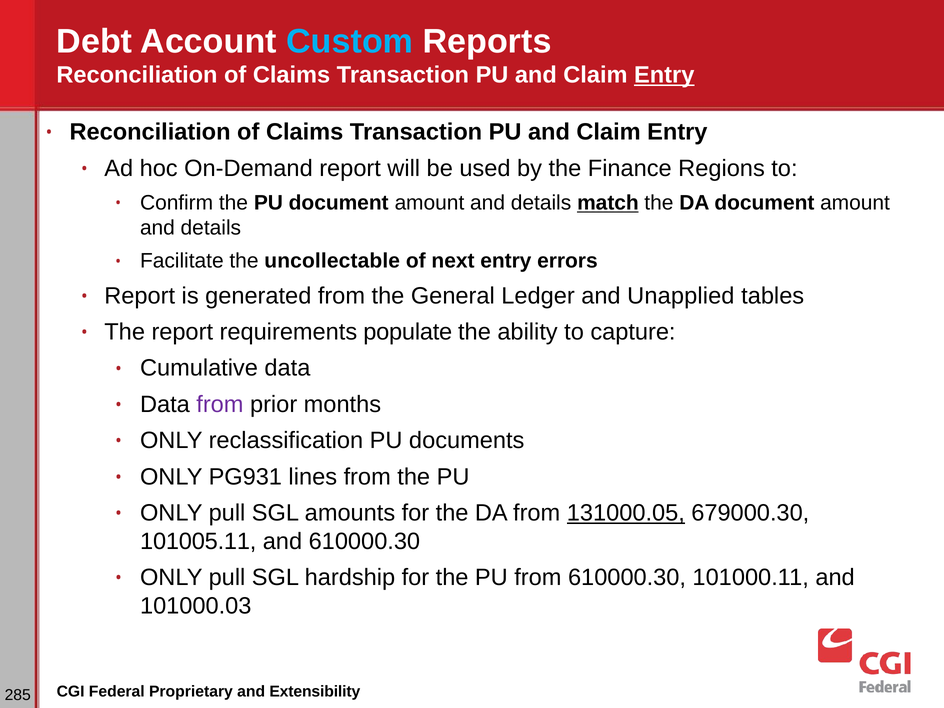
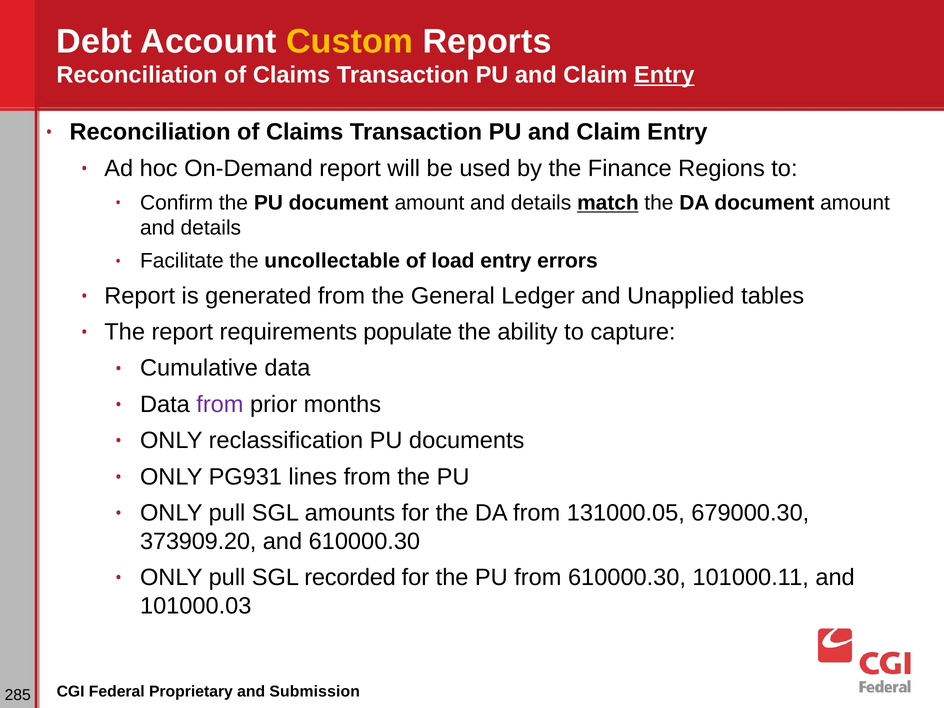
Custom colour: light blue -> yellow (350, 41)
next: next -> load (453, 261)
131000.05 underline: present -> none (626, 513)
101005.11: 101005.11 -> 373909.20 (198, 541)
hardship: hardship -> recorded (350, 577)
Extensibility: Extensibility -> Submission (315, 692)
